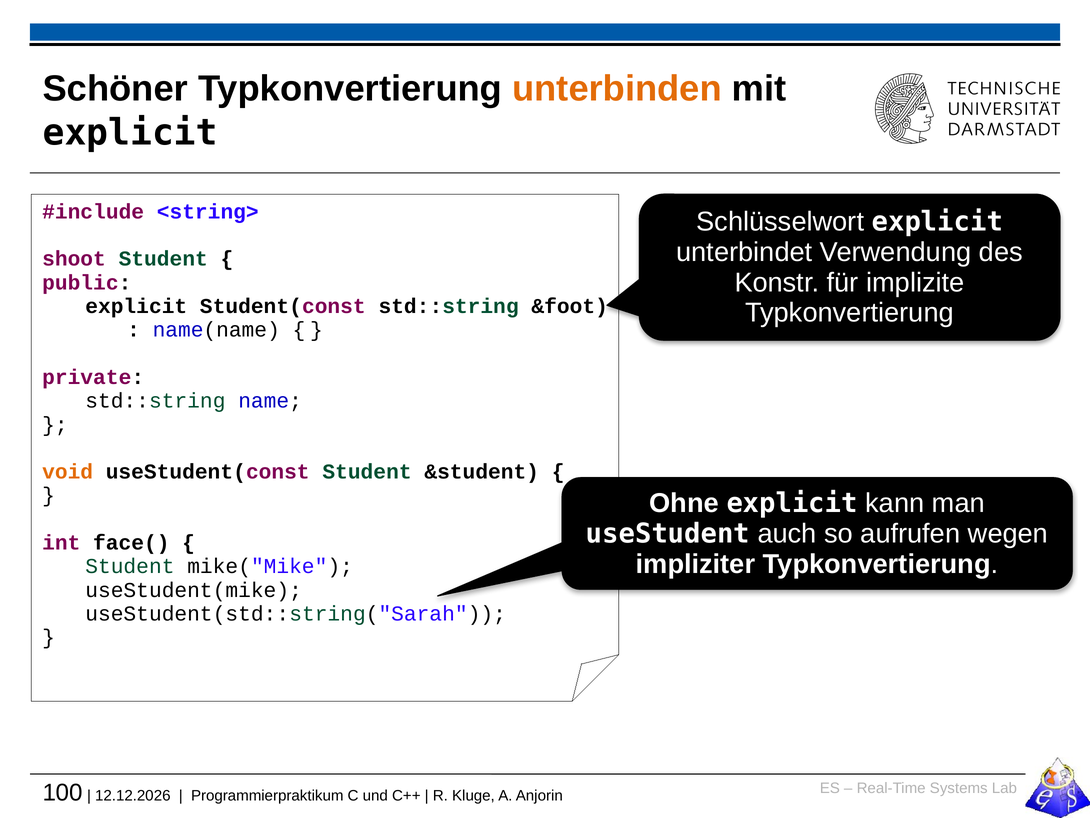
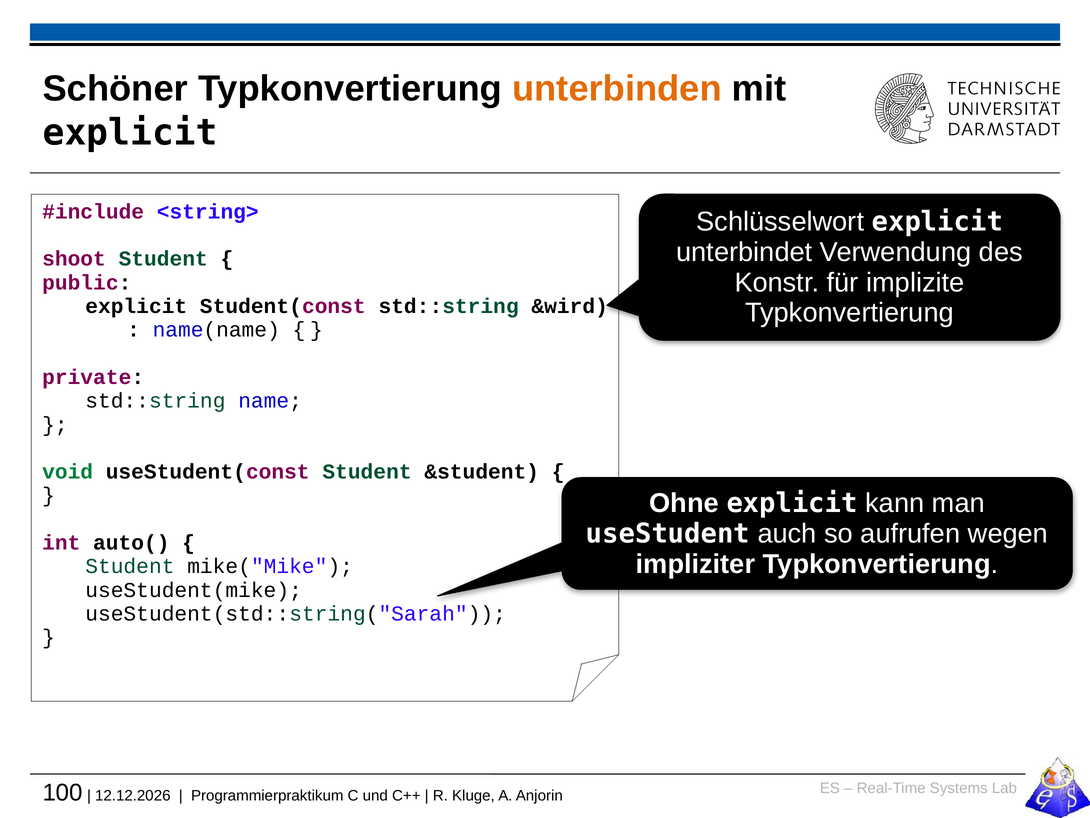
&foot: &foot -> &wird (570, 306)
void colour: orange -> green (68, 472)
face(: face( -> auto( (131, 542)
